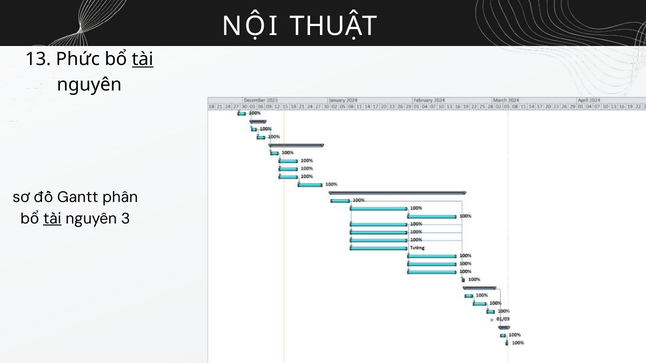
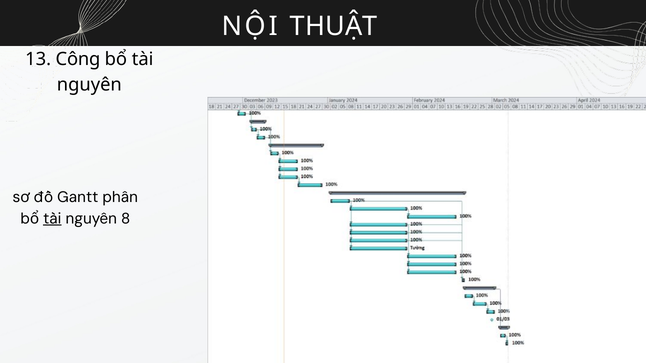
Phức: Phức -> Công (78, 59)
tài underline: present -> none (143, 59)
3: 3 -> 8 (126, 219)
